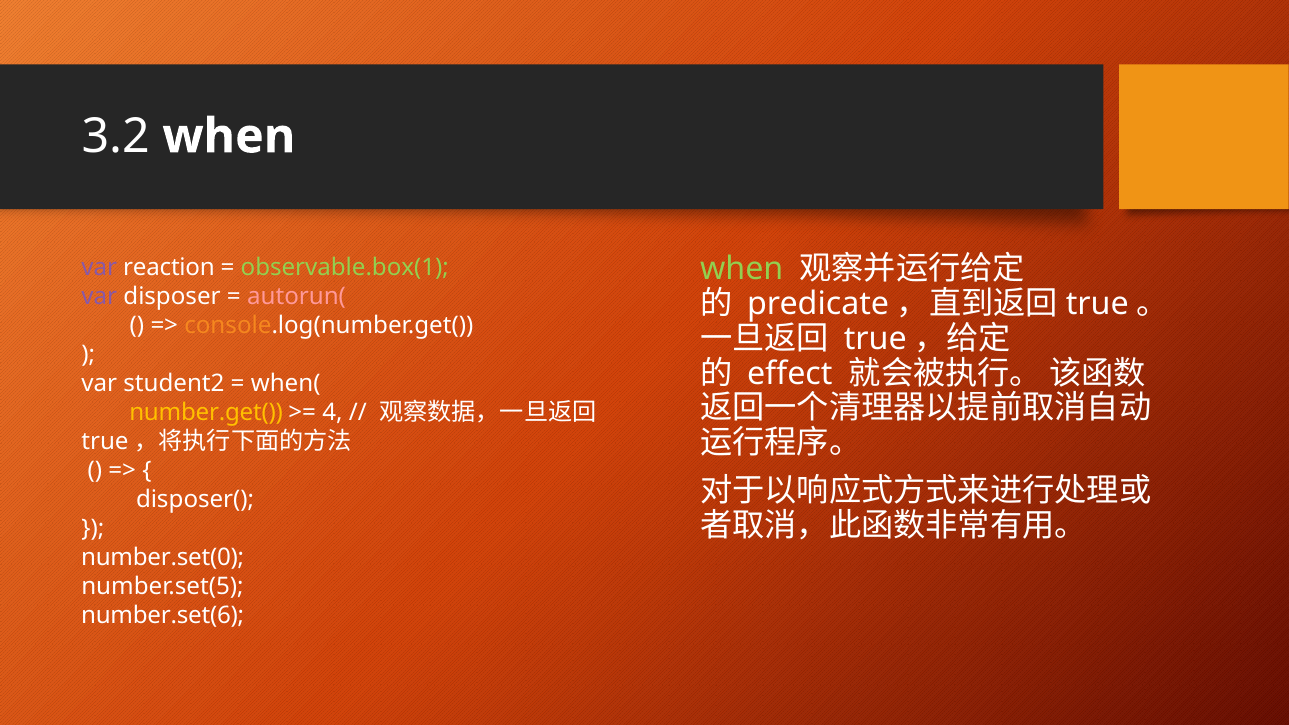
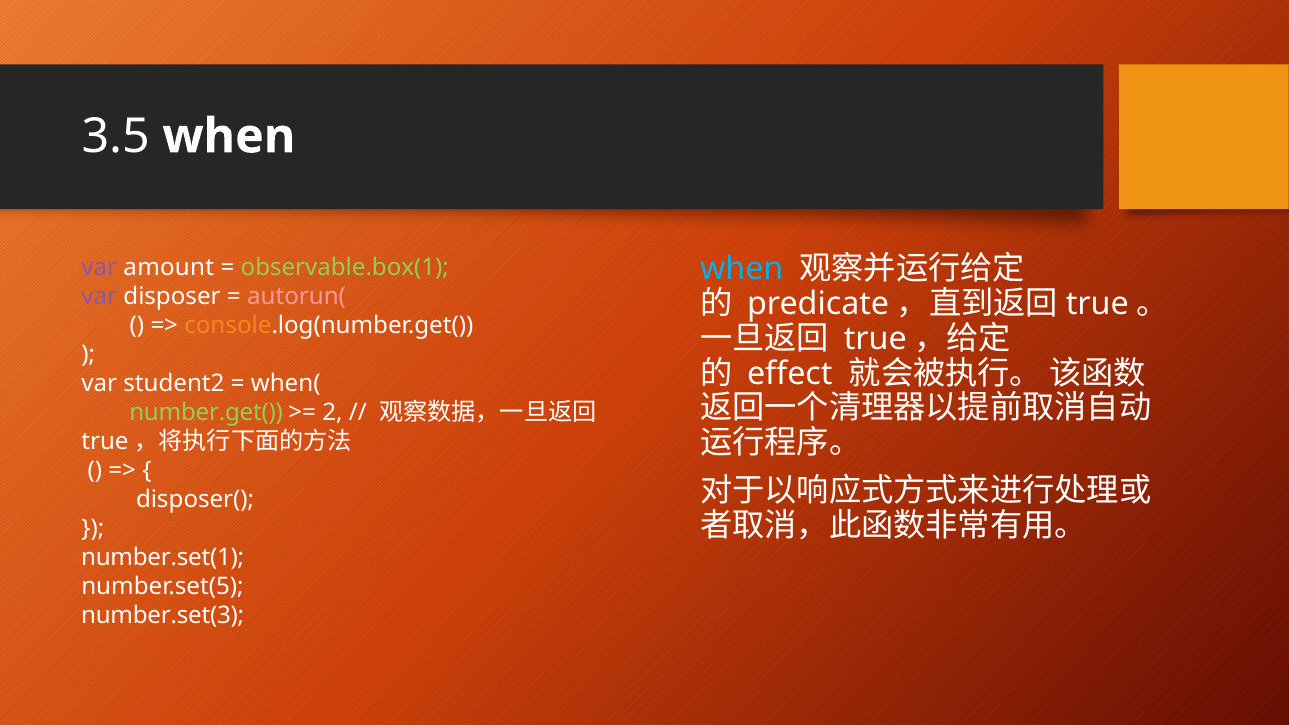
3.2: 3.2 -> 3.5 (116, 136)
when colour: light green -> light blue (742, 269)
reaction: reaction -> amount (169, 268)
number.get( colour: yellow -> light green (206, 413)
4: 4 -> 2 (332, 413)
number.set(0: number.set(0 -> number.set(1 (163, 558)
number.set(6: number.set(6 -> number.set(3 (163, 616)
